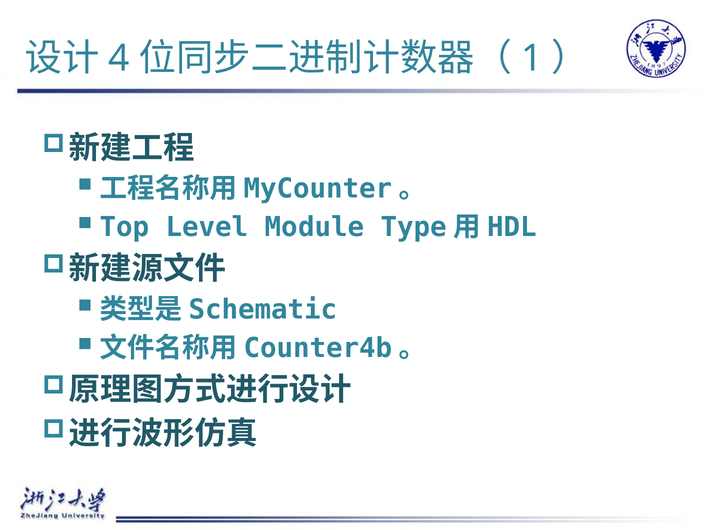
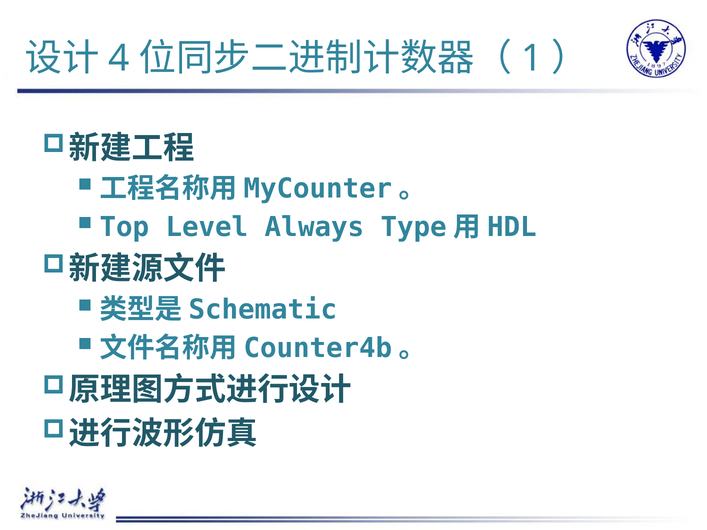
Module: Module -> Always (315, 227)
